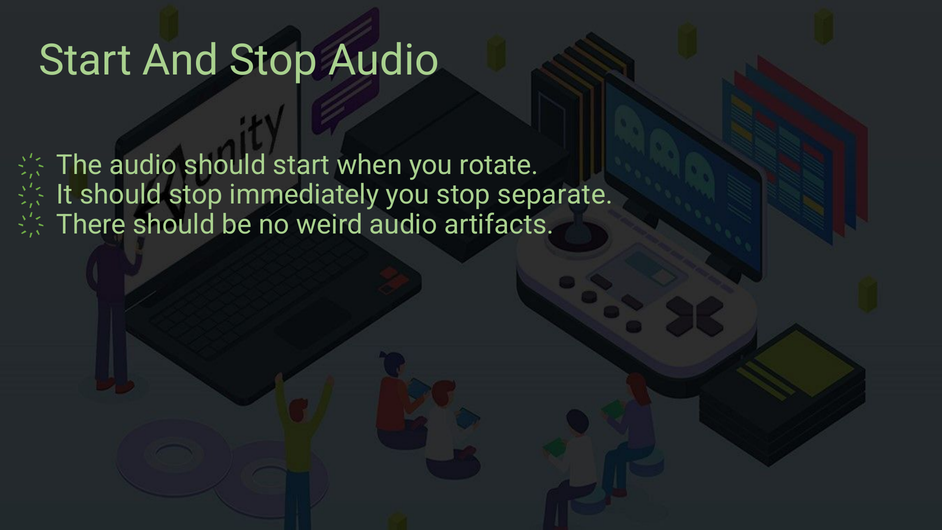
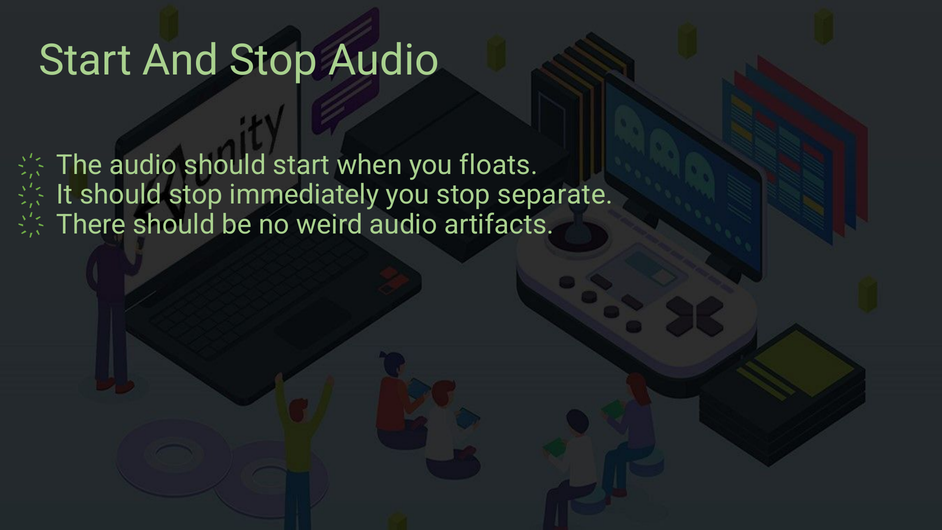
rotate: rotate -> floats (499, 165)
